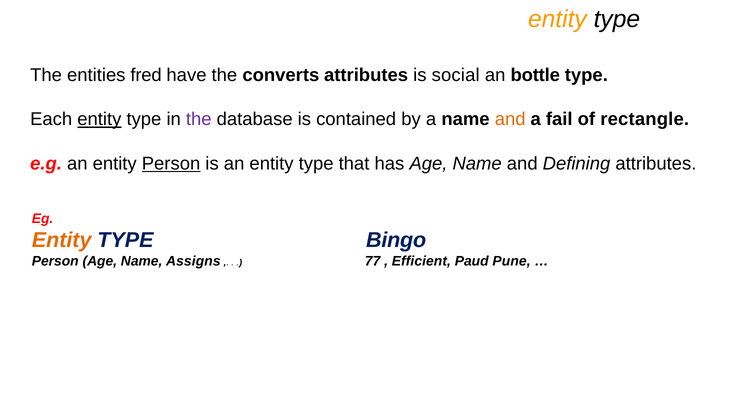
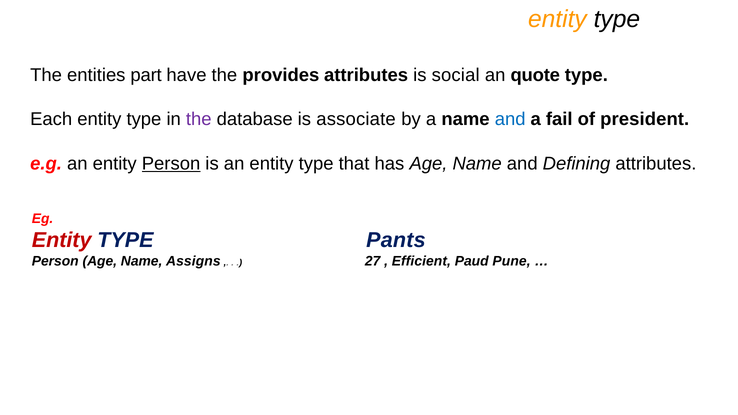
fred: fred -> part (146, 75)
converts: converts -> provides (281, 75)
bottle: bottle -> quote (535, 75)
entity underline: present -> none (99, 119)
contained: contained -> associate (356, 119)
and colour: orange -> blue (510, 119)
rectangle: rectangle -> president (645, 119)
Entity colour: orange -> red (62, 240)
Bingo: Bingo -> Pants (396, 240)
77: 77 -> 27 (373, 261)
